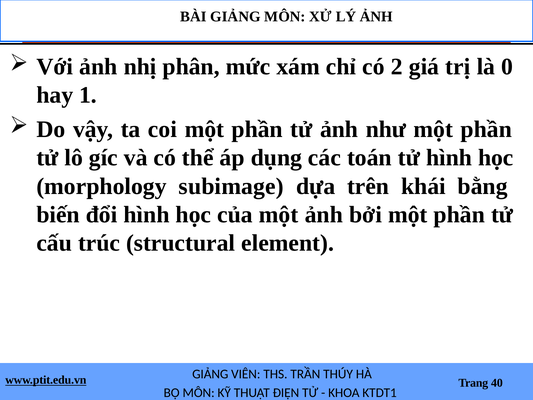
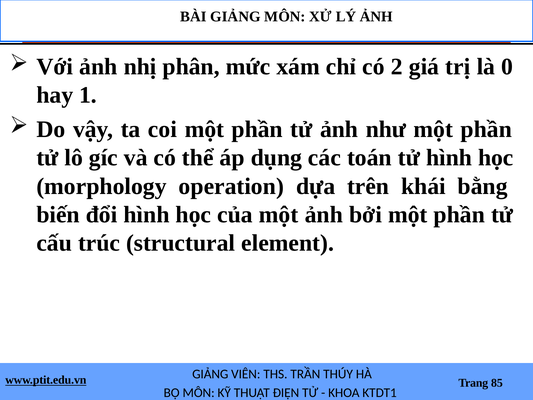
subimage: subimage -> operation (231, 186)
40: 40 -> 85 (497, 383)
